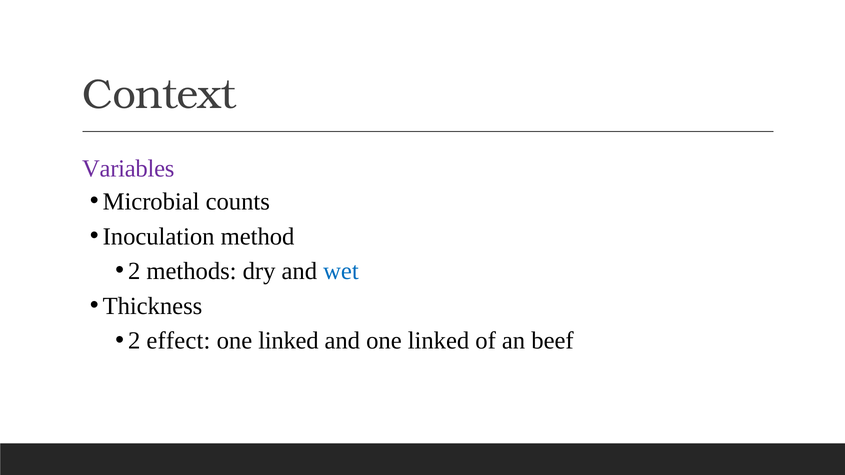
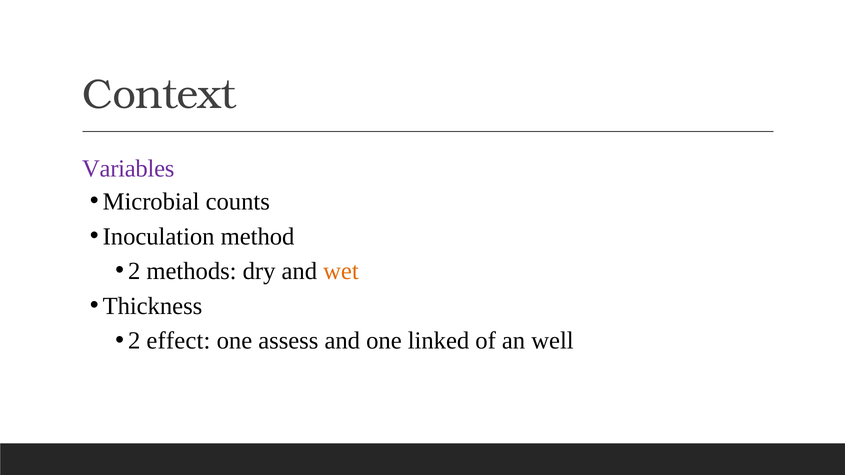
wet colour: blue -> orange (341, 271)
linked: linked -> assess (288, 341)
beef: beef -> well (552, 341)
